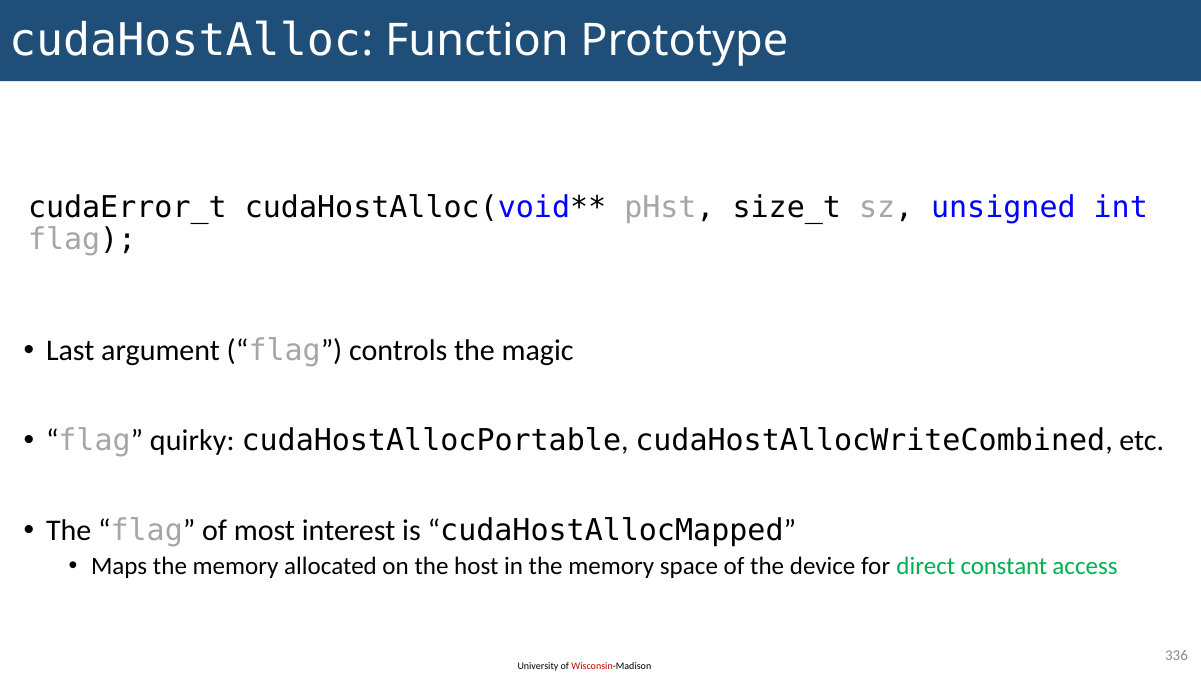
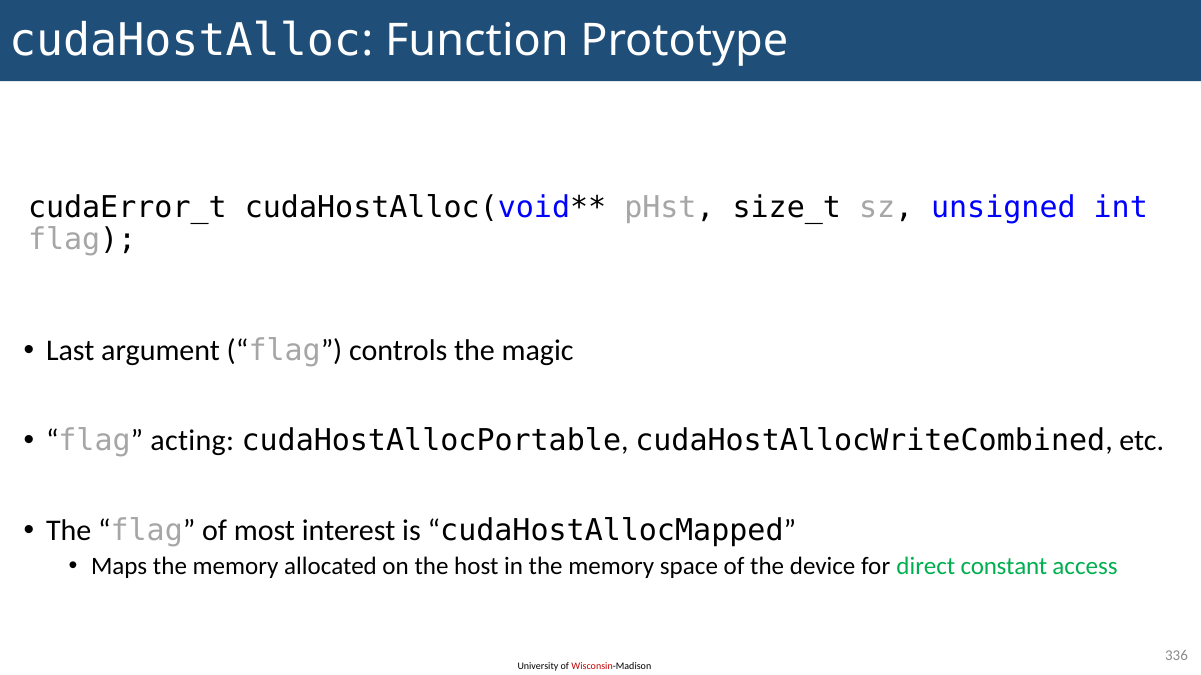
quirky: quirky -> acting (192, 441)
